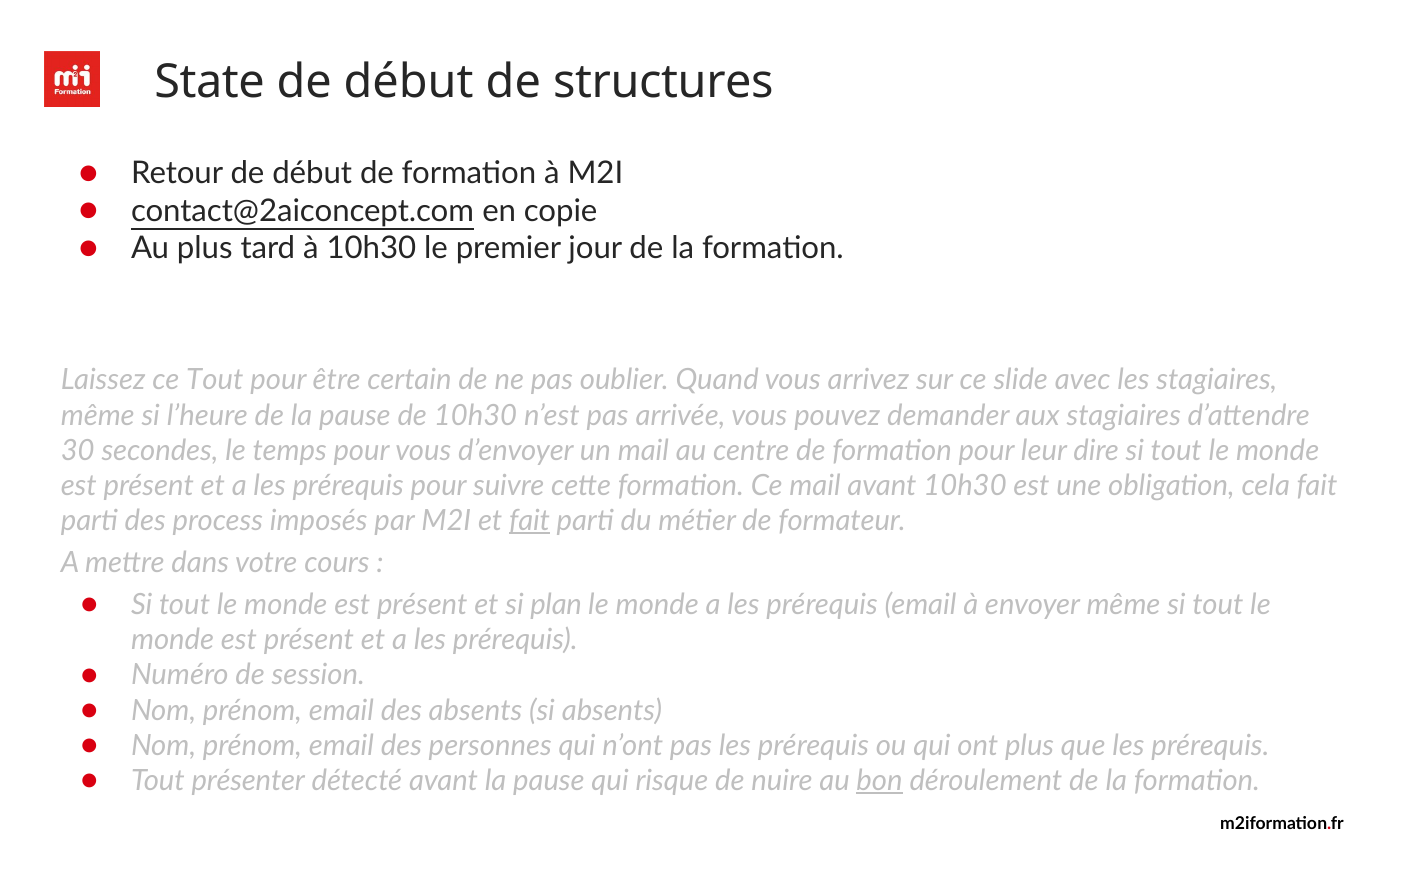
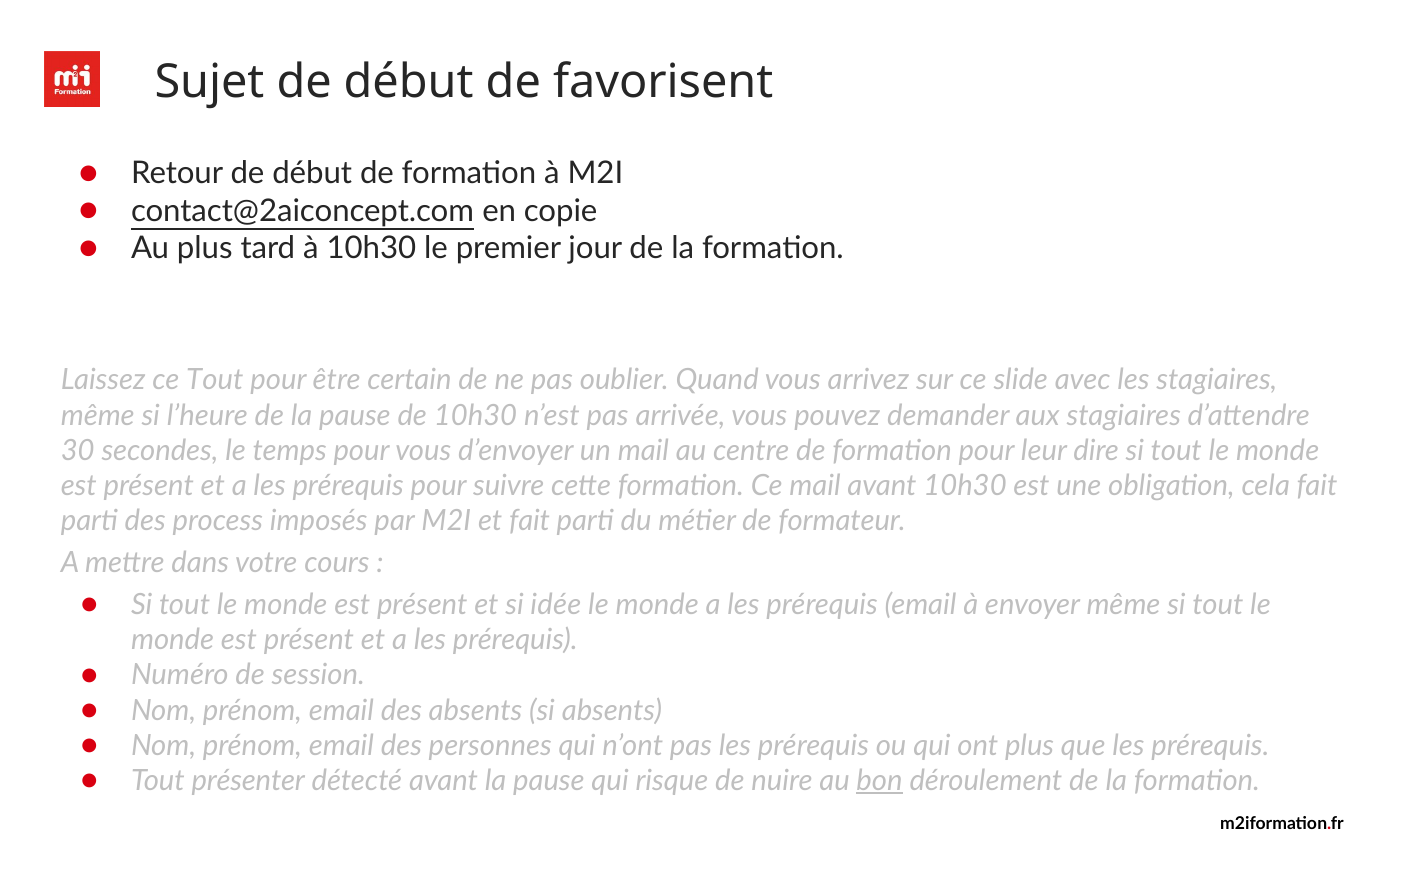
State: State -> Sujet (209, 83)
structures: structures -> favorisent (663, 83)
fait underline: present -> none (530, 521)
plan: plan -> idée (556, 605)
